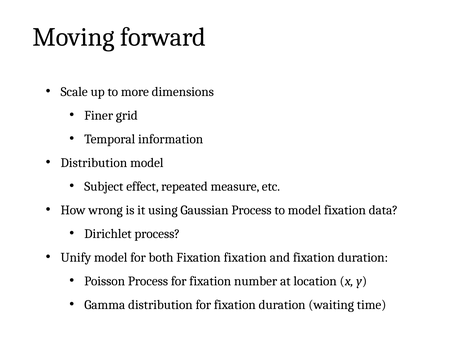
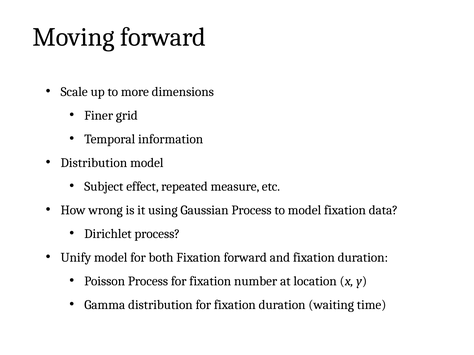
Fixation fixation: fixation -> forward (245, 258)
